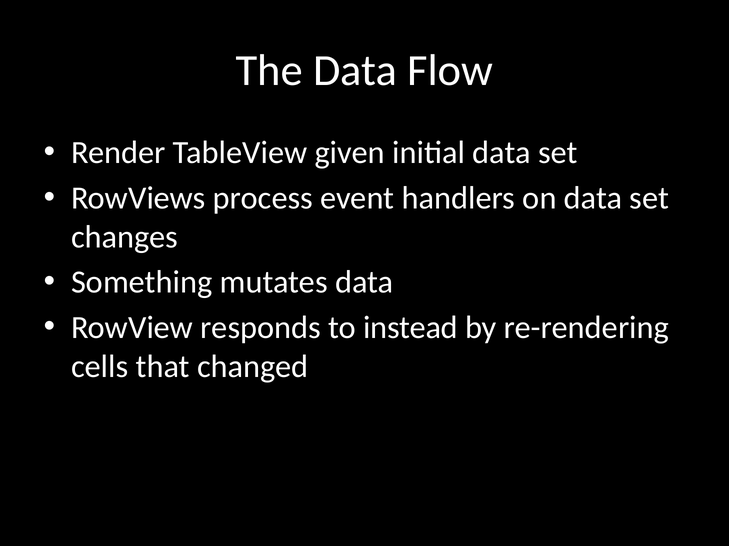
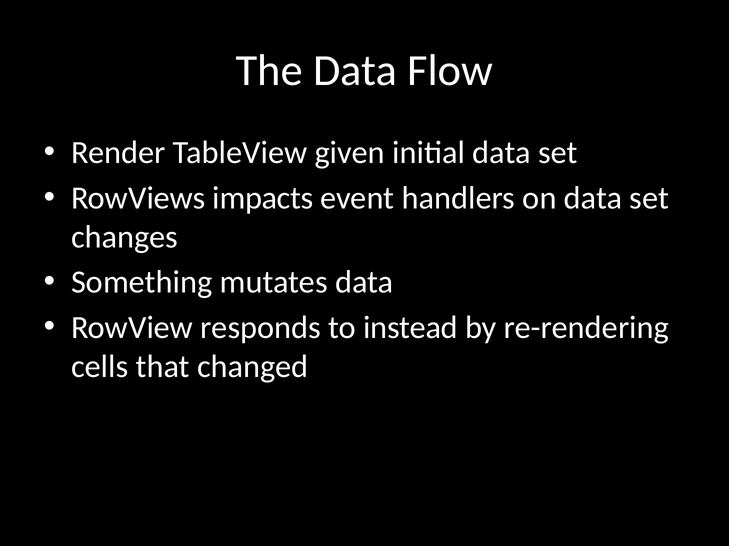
process: process -> impacts (263, 198)
